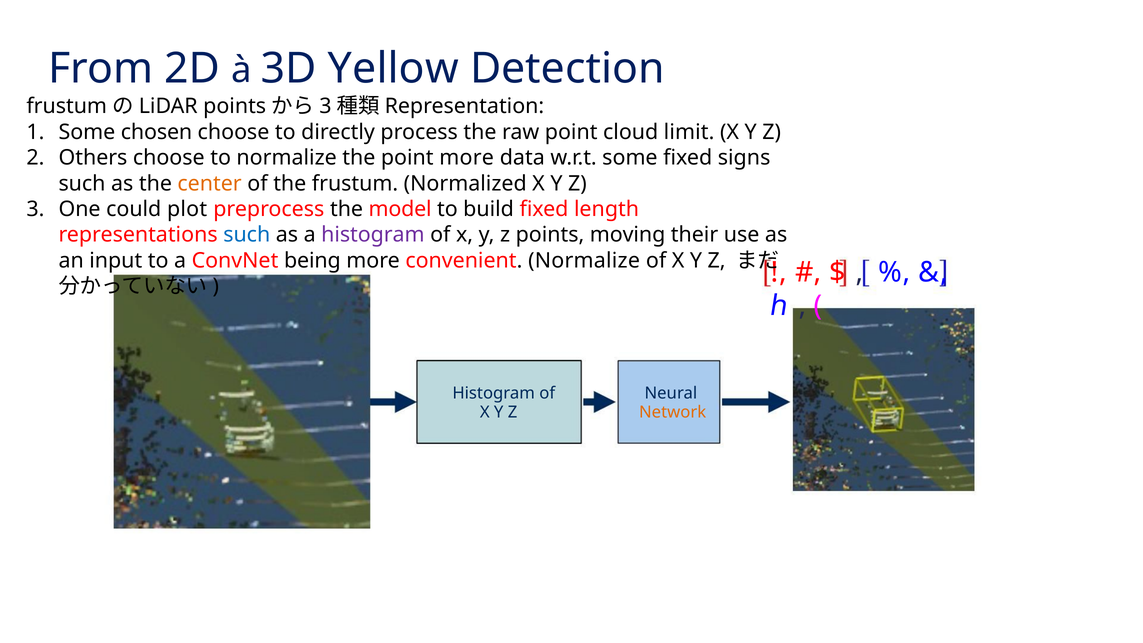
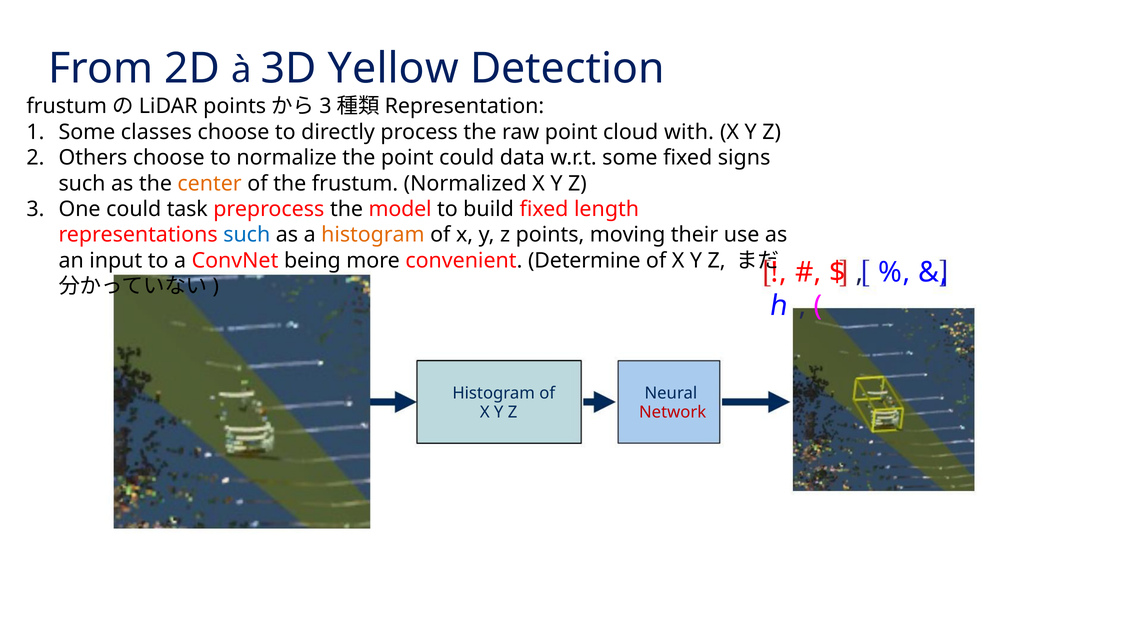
chosen: chosen -> classes (156, 132)
limit: limit -> with (689, 132)
point more: more -> could (467, 158)
plot: plot -> task (187, 209)
histogram colour: purple -> orange (373, 235)
convenient Normalize: Normalize -> Determine (584, 261)
Network colour: orange -> red (673, 412)
